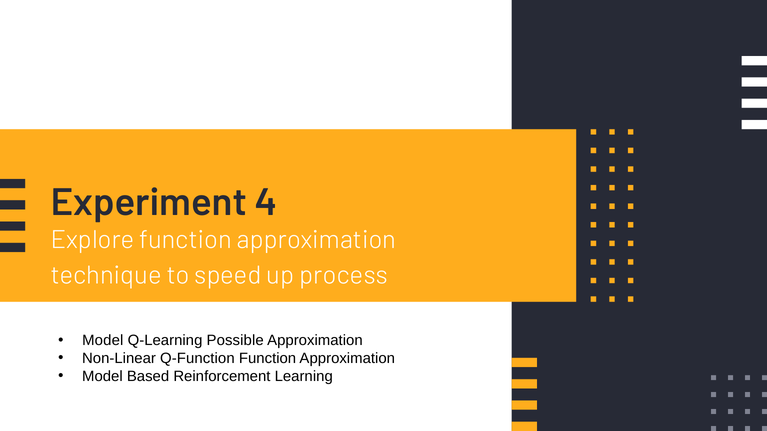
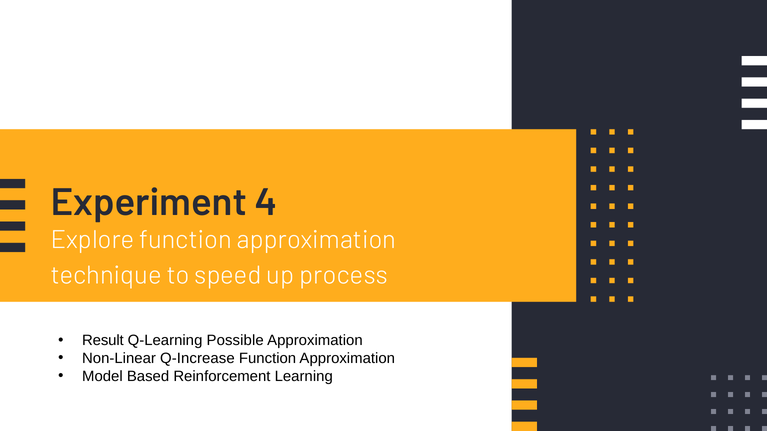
Model: Model -> Result (103, 341)
Q-Function: Q-Function -> Q-Increase (197, 359)
